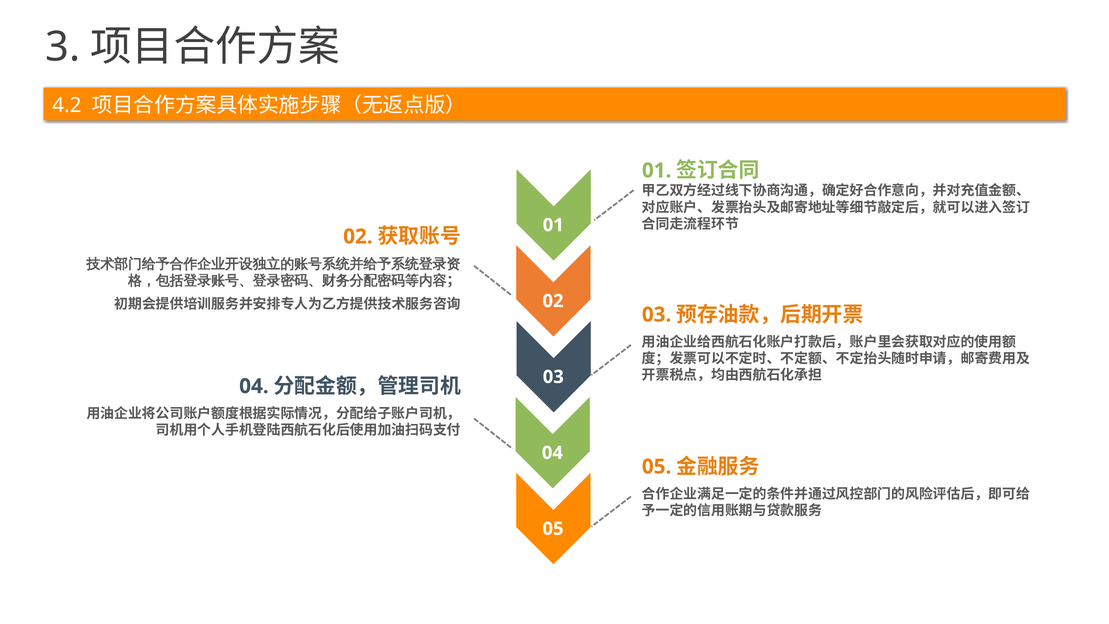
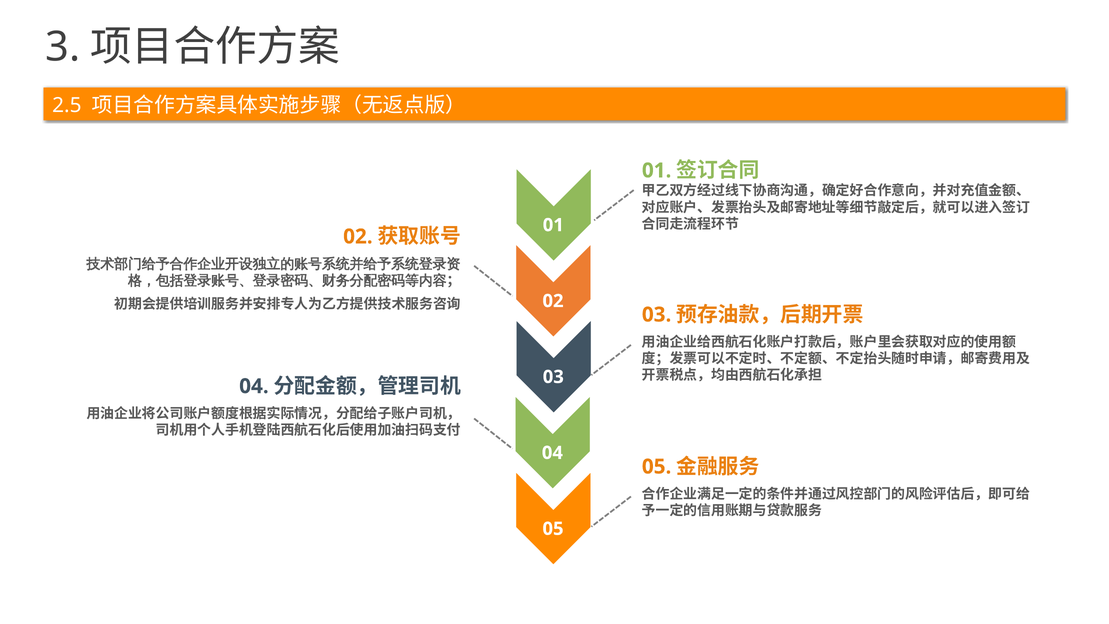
4.2: 4.2 -> 2.5 (67, 105)
